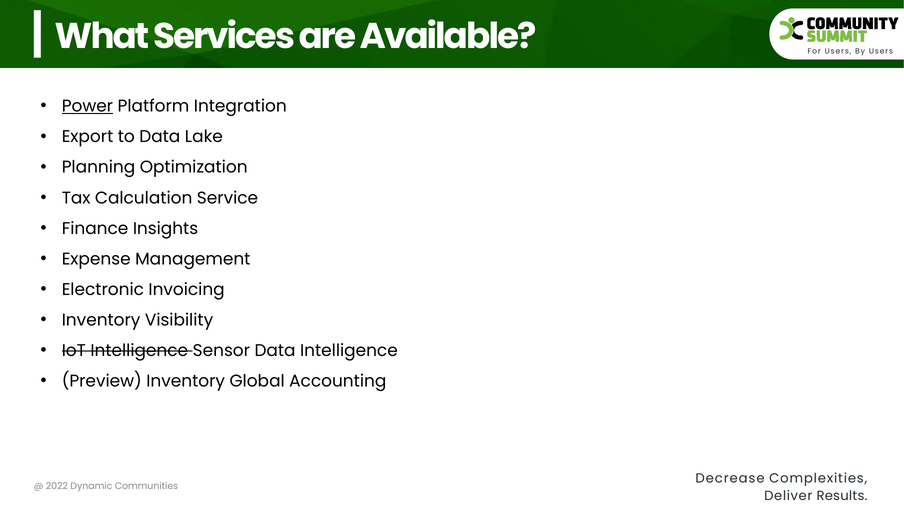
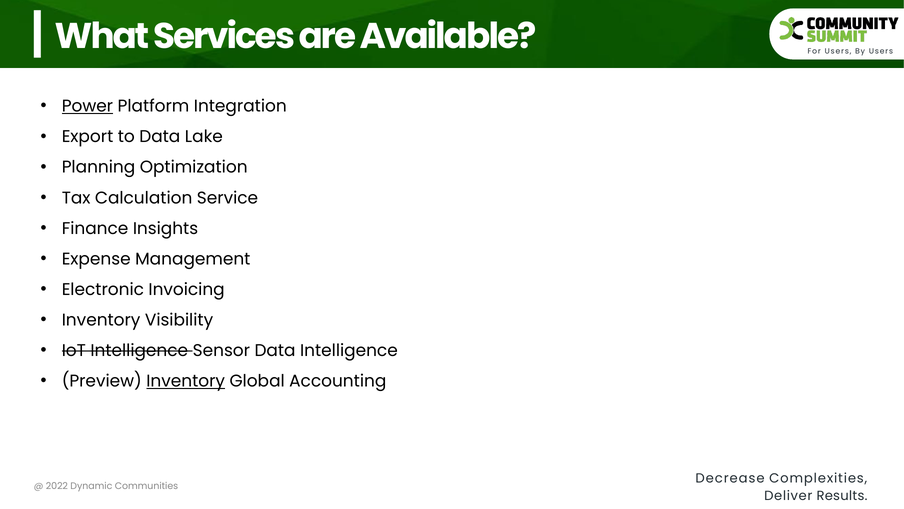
Inventory underline: none -> present (186, 381)
